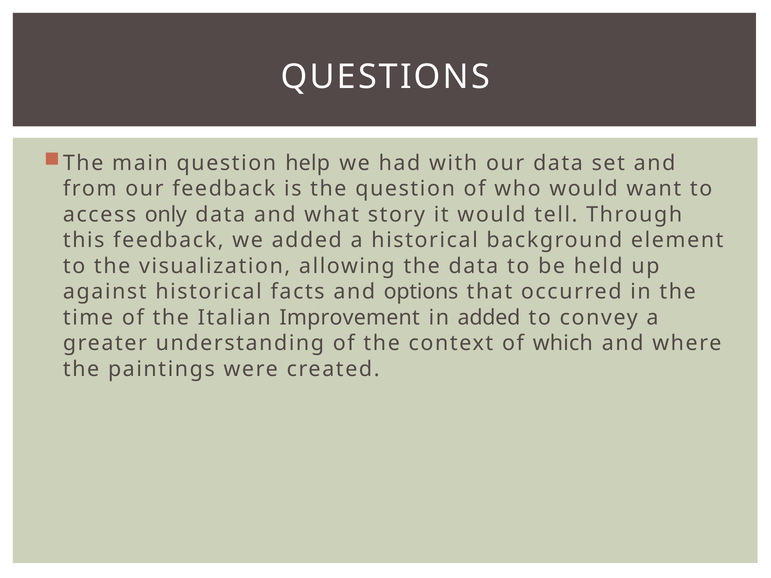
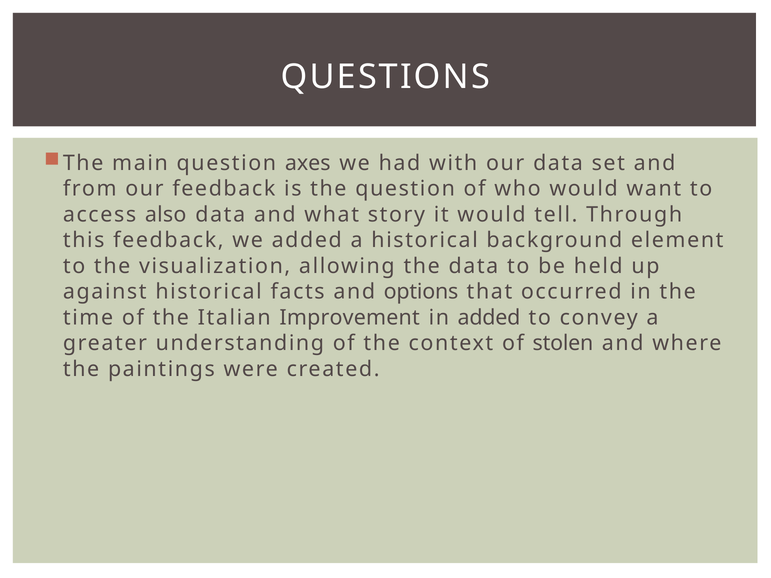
help: help -> axes (308, 163)
only: only -> also (166, 215)
which: which -> stolen (563, 343)
